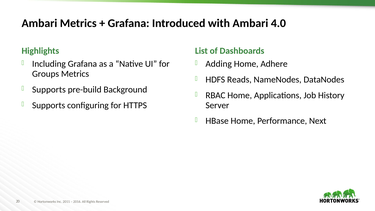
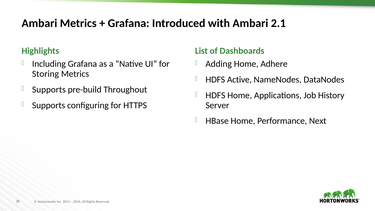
4.0: 4.0 -> 2.1 (278, 23)
Groups: Groups -> Storing (46, 74)
Reads: Reads -> Active (239, 80)
Background: Background -> Throughout (125, 90)
RBAC: RBAC -> HDFS (215, 95)
